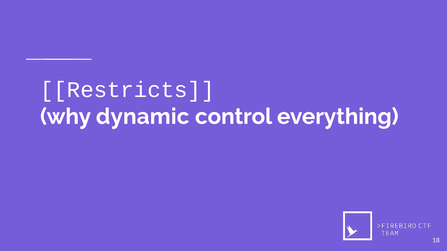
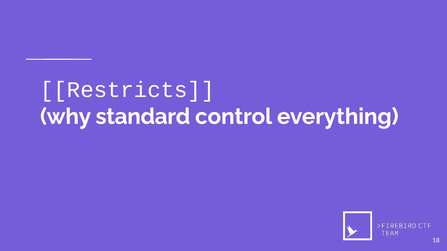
dynamic: dynamic -> standard (143, 117)
